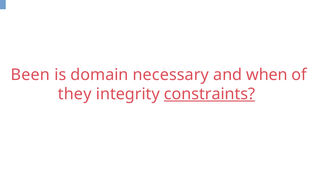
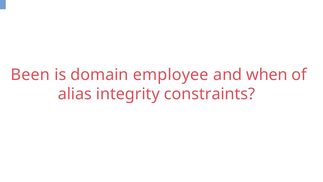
necessary: necessary -> employee (171, 75)
they: they -> alias (75, 94)
constraints underline: present -> none (210, 94)
